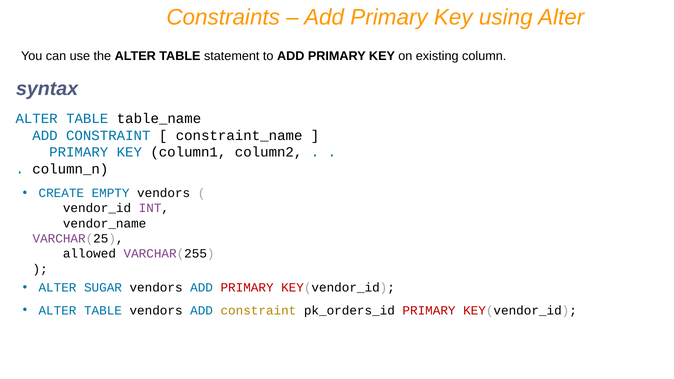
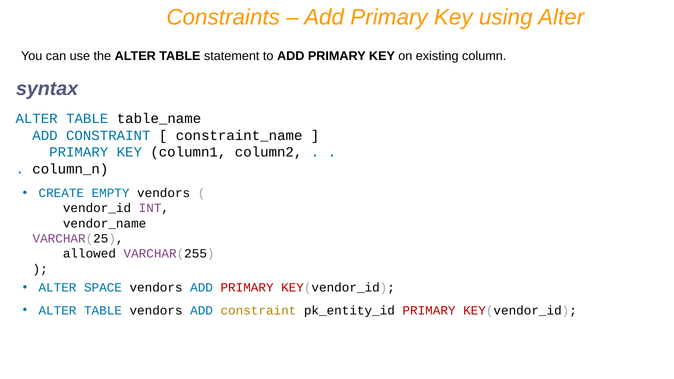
SUGAR: SUGAR -> SPACE (103, 288)
pk_orders_id: pk_orders_id -> pk_entity_id (349, 310)
